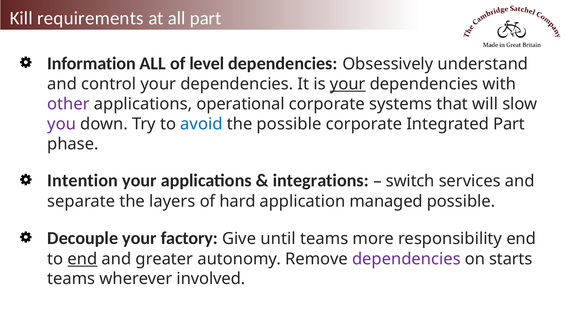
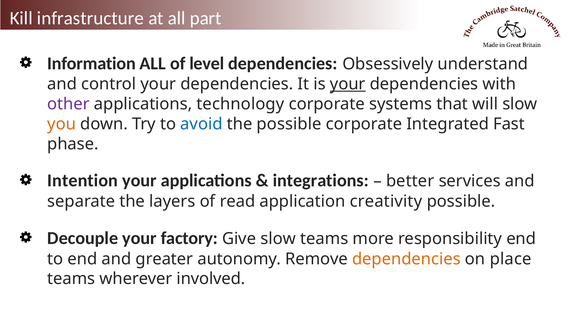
requirements: requirements -> infrastructure (90, 18)
operational: operational -> technology (240, 104)
you colour: purple -> orange (62, 124)
Integrated Part: Part -> Fast (509, 124)
switch: switch -> better (410, 181)
hard: hard -> read (237, 201)
managed: managed -> creativity (386, 201)
Give until: until -> slow (278, 238)
end underline: present -> none (82, 258)
dependencies colour: purple -> orange (406, 258)
starts: starts -> place (511, 258)
